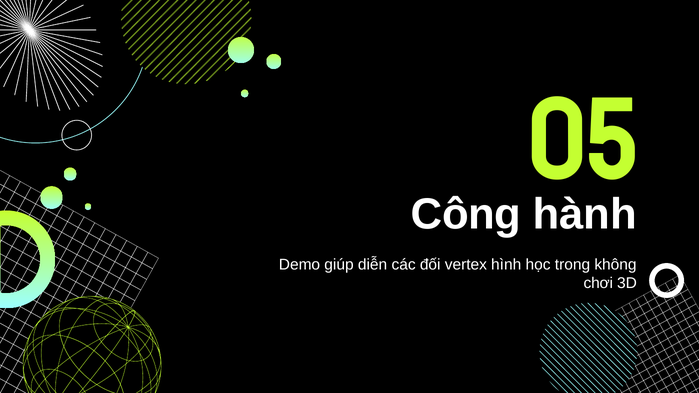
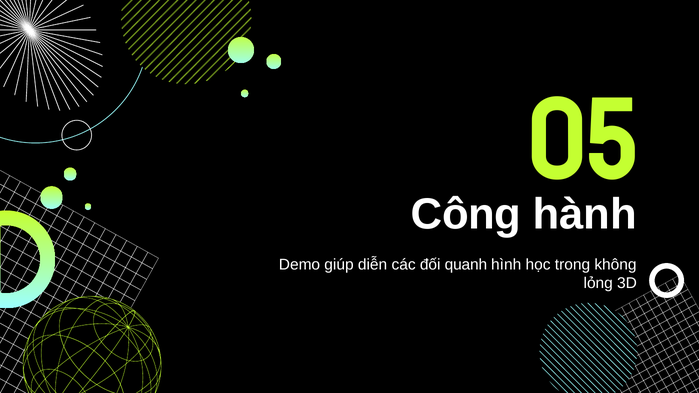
vertex: vertex -> quanh (466, 265)
chơi: chơi -> lỏng (598, 283)
